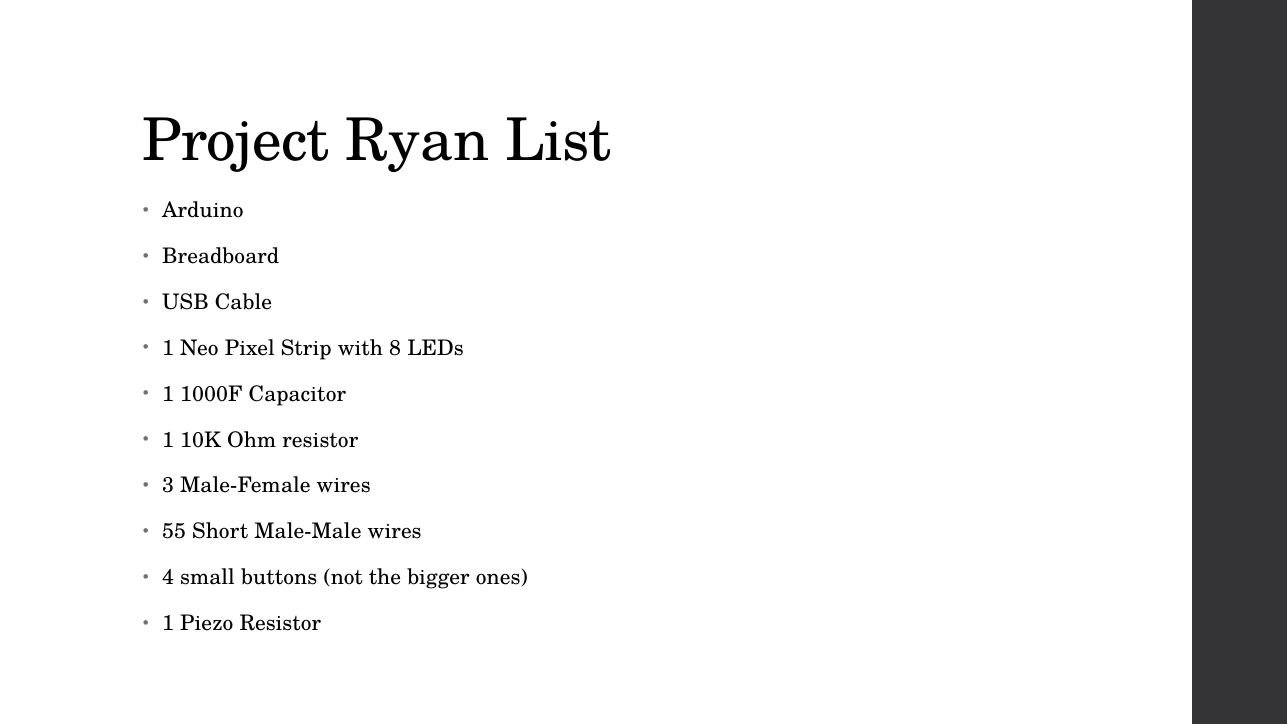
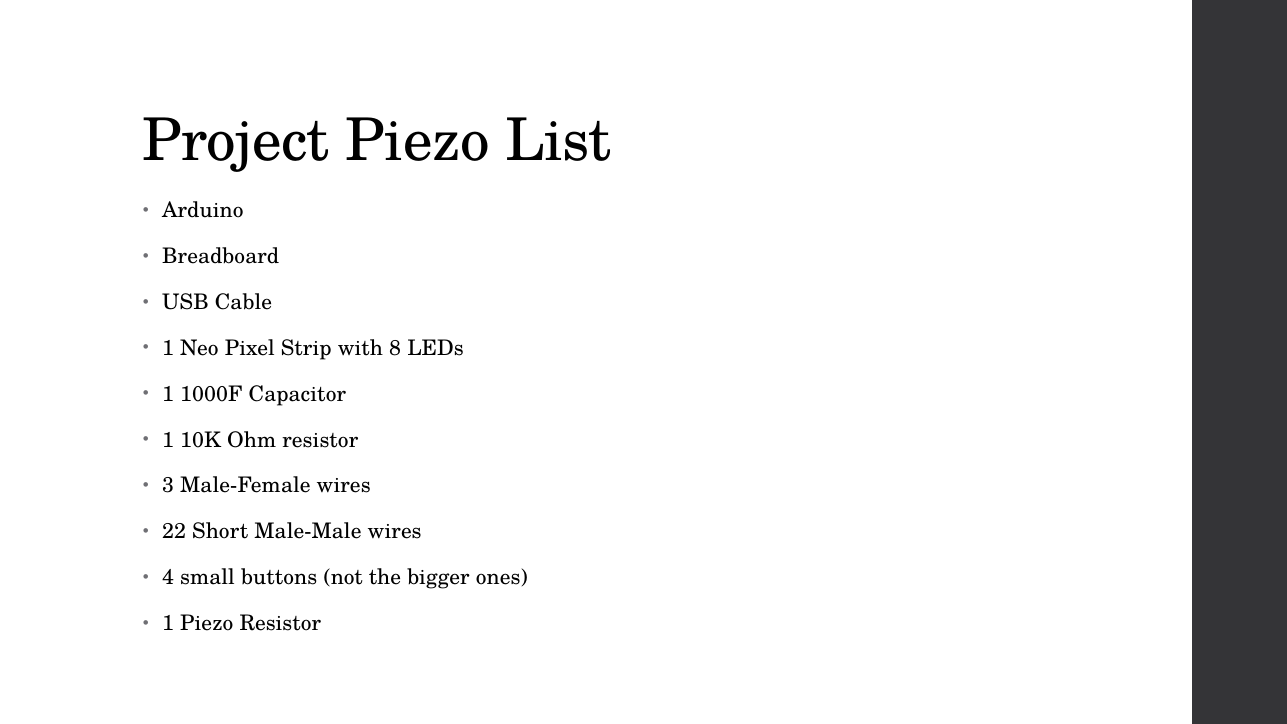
Project Ryan: Ryan -> Piezo (418, 141)
55: 55 -> 22 (174, 532)
